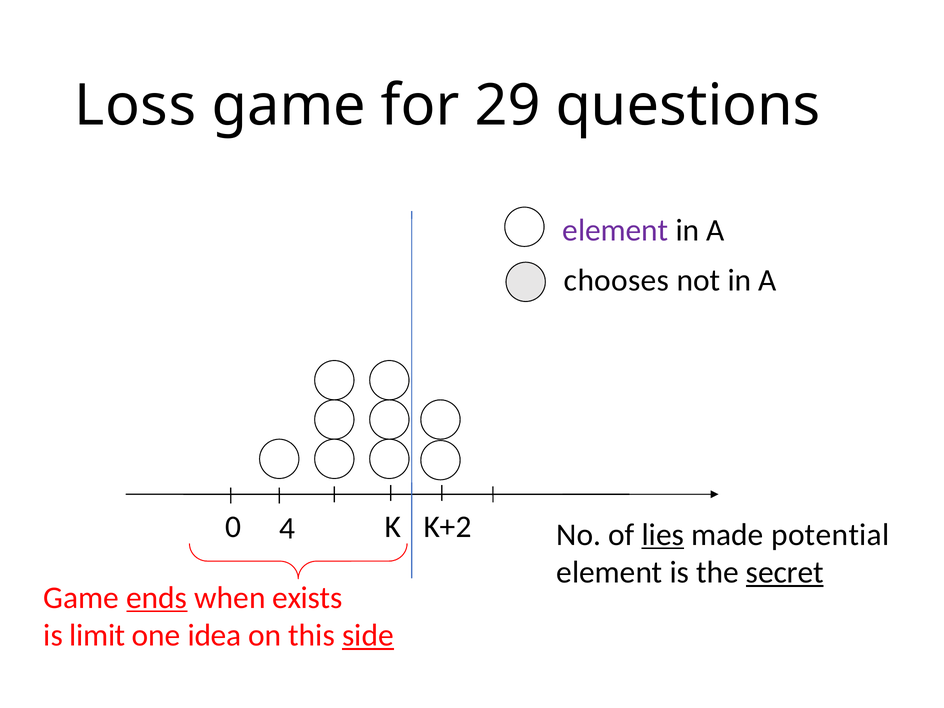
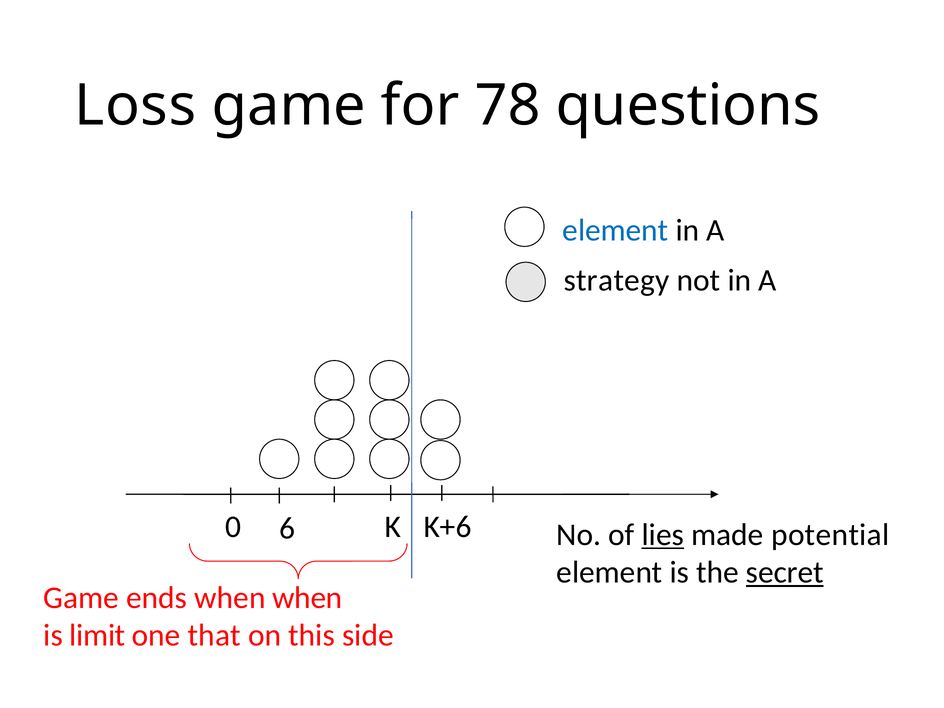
29: 29 -> 78 (508, 106)
element colour: purple -> blue (615, 231)
chooses: chooses -> strategy (617, 280)
4: 4 -> 6 (287, 528)
K+2: K+2 -> K+6 (448, 527)
ends underline: present -> none (157, 598)
when exists: exists -> when (307, 598)
idea: idea -> that (214, 635)
side underline: present -> none (368, 635)
